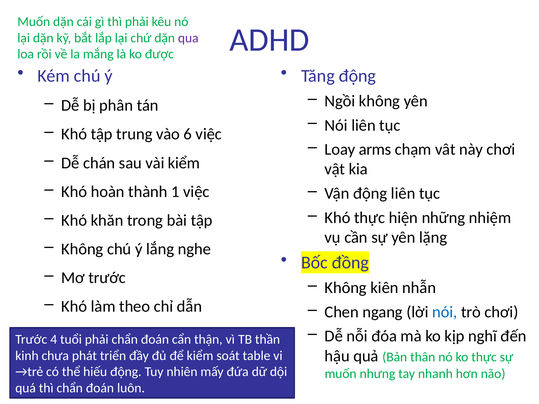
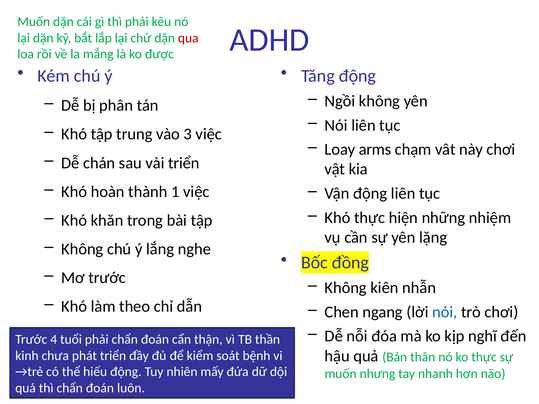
qua colour: purple -> red (188, 38)
6: 6 -> 3 (188, 134)
vài kiểm: kiểm -> triển (184, 163)
table: table -> bệnh (257, 356)
